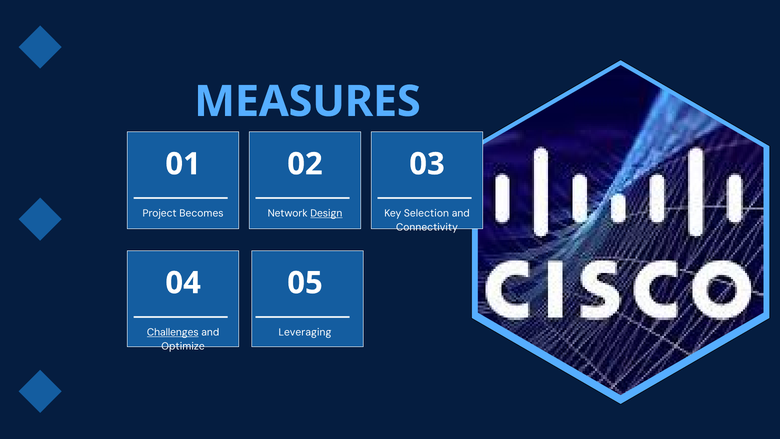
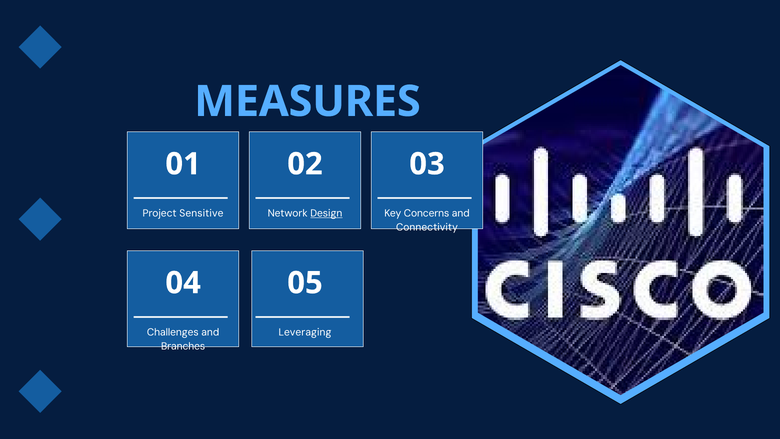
Selection: Selection -> Concerns (427, 213)
Becomes: Becomes -> Sensitive (201, 213)
Challenges underline: present -> none (173, 332)
Optimize: Optimize -> Branches (183, 346)
